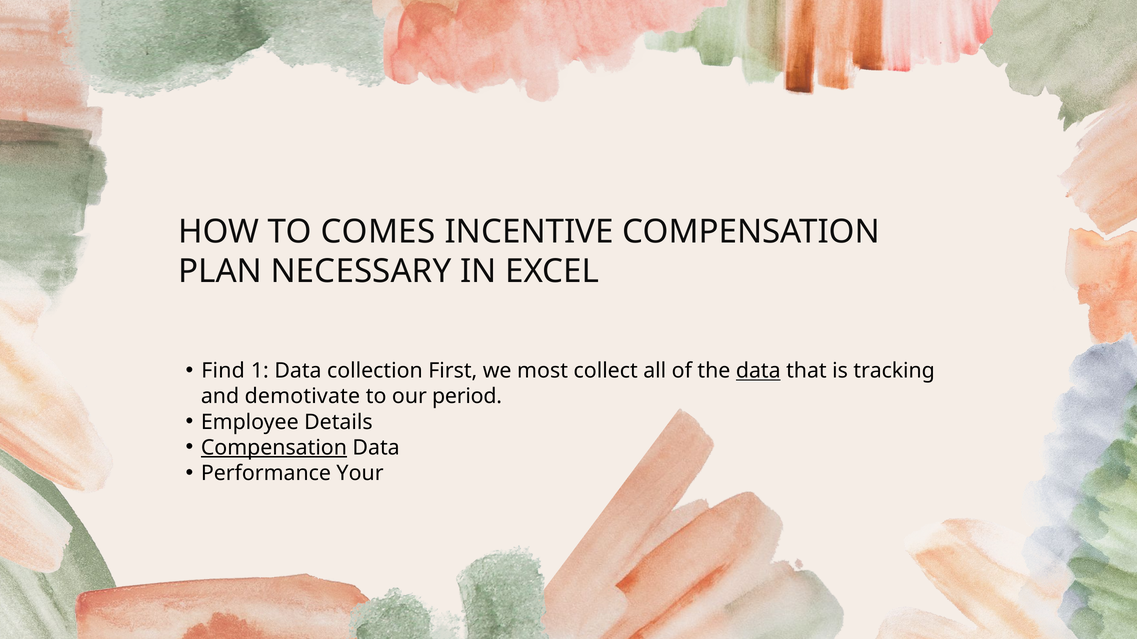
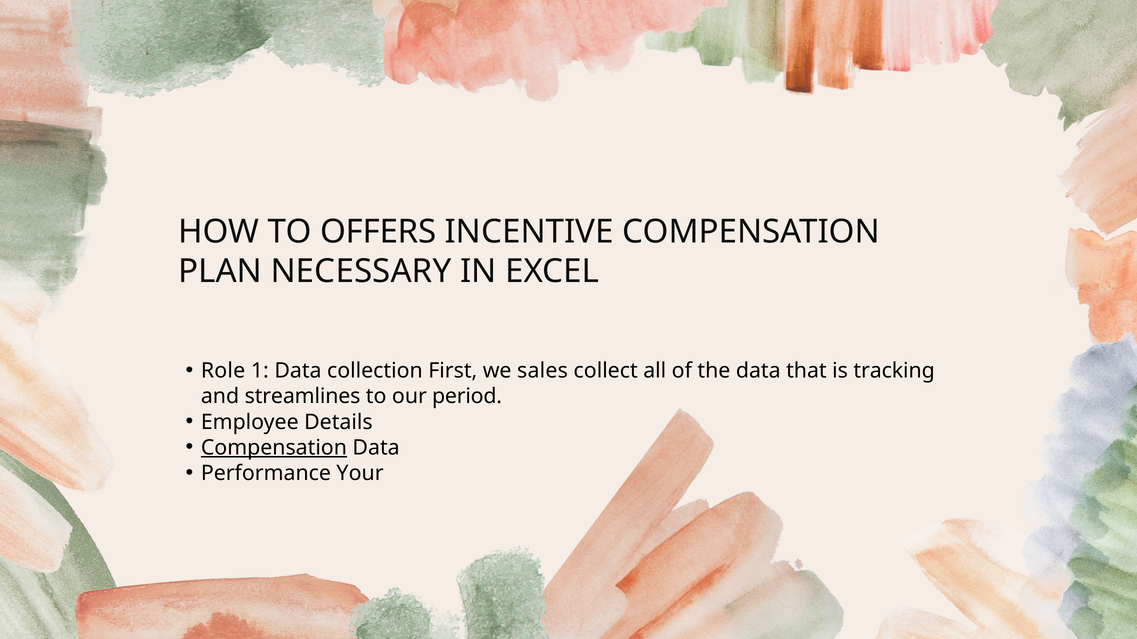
COMES: COMES -> OFFERS (378, 232)
Find: Find -> Role (223, 371)
most: most -> sales (542, 371)
data underline: present -> none (758, 371)
demotivate: demotivate -> streamlines (303, 397)
